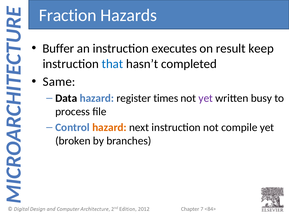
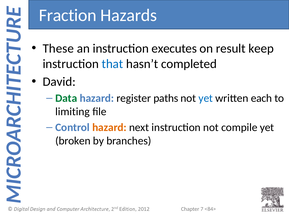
Buffer: Buffer -> These (58, 49)
Same: Same -> David (59, 82)
Data colour: black -> green (66, 99)
times: times -> paths (166, 99)
yet colour: purple -> blue (206, 99)
busy: busy -> each (261, 99)
process: process -> limiting (73, 112)
